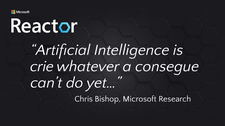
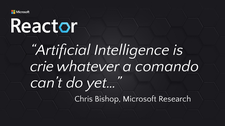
consegue: consegue -> comando (167, 67)
